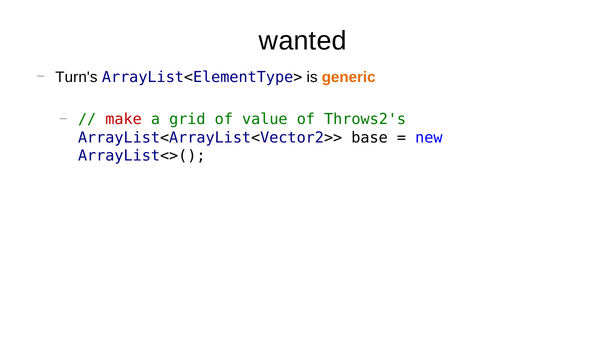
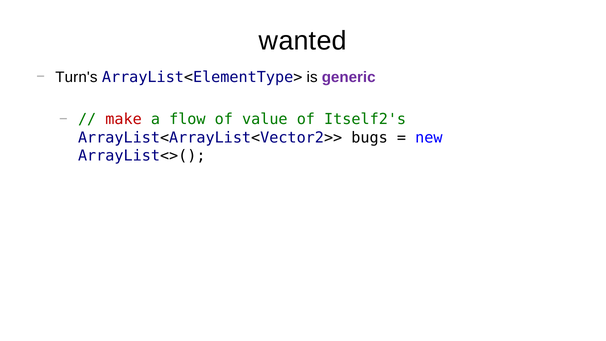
generic colour: orange -> purple (349, 77)
grid: grid -> flow (187, 119)
Throws2's: Throws2's -> Itself2's (365, 119)
base: base -> bugs (370, 138)
